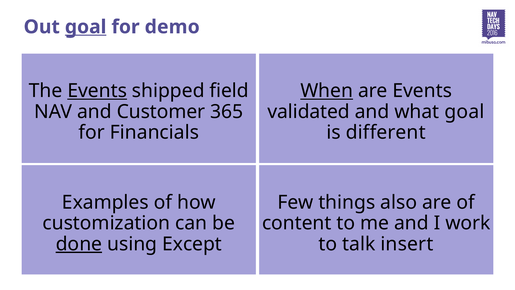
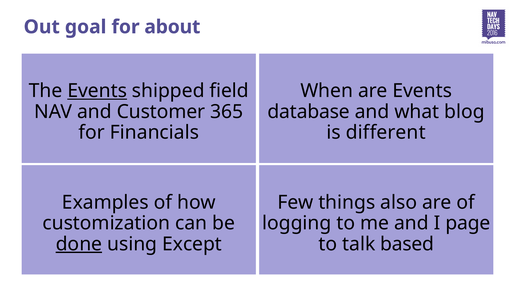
goal underline: present -> none (86, 27)
demo: demo -> about (172, 27)
When underline: present -> none (327, 91)
validated: validated -> database (309, 112)
what goal: goal -> blog (465, 112)
content: content -> logging (297, 223)
work: work -> page (468, 223)
insert: insert -> based (407, 244)
